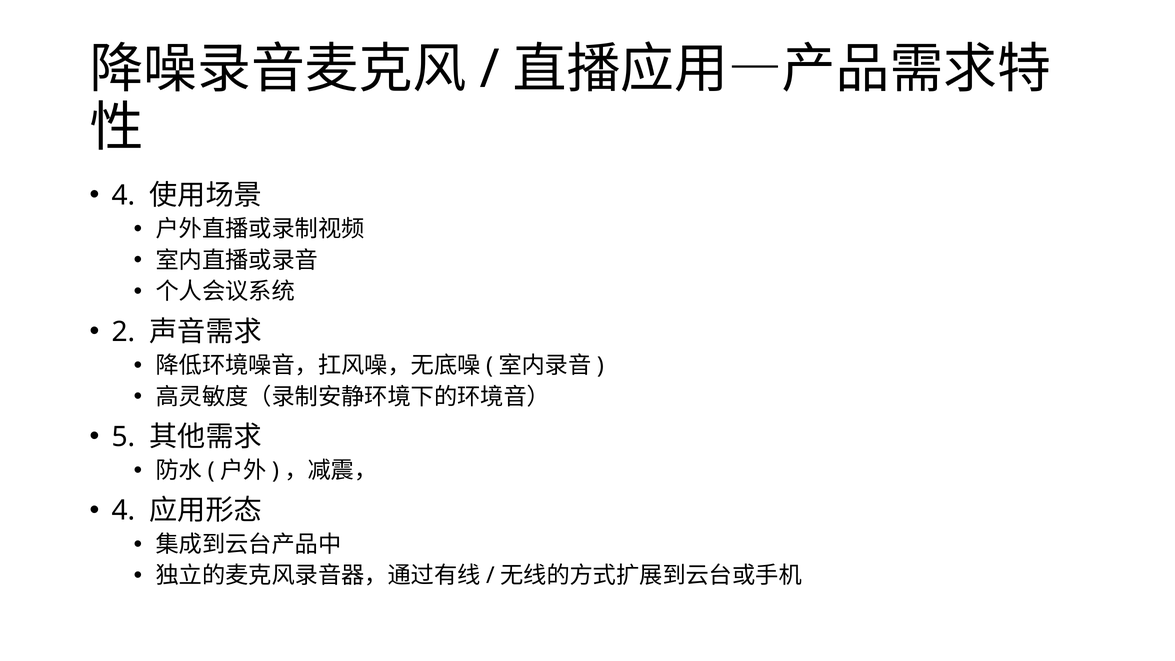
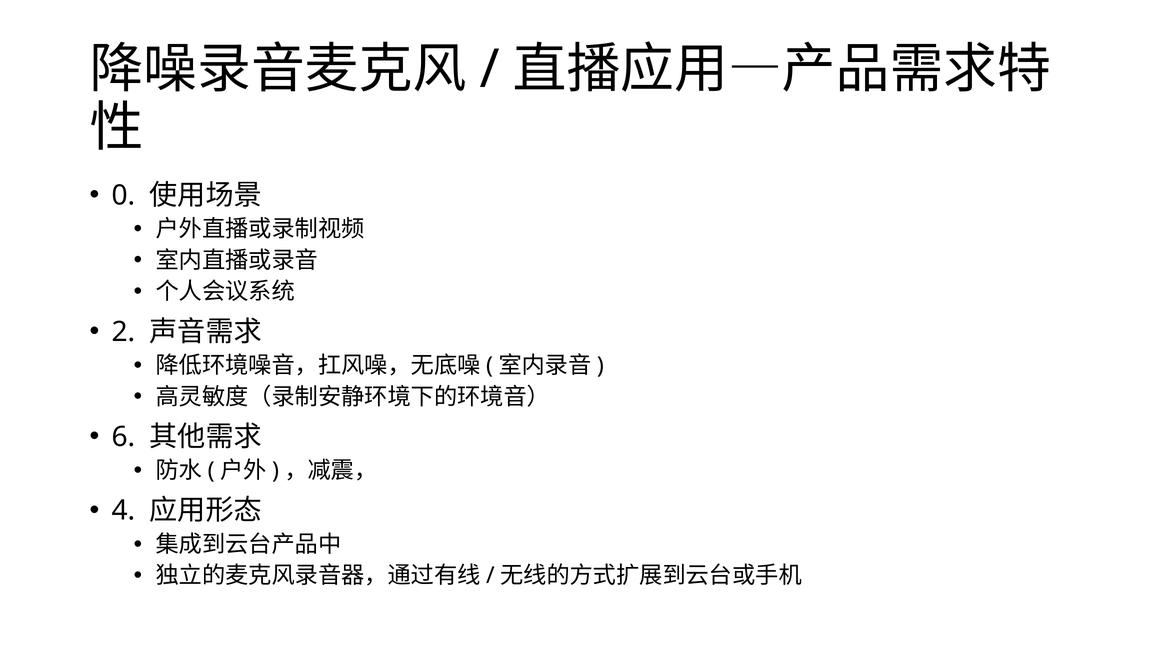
4: 4 -> 0 (123, 195)
5: 5 -> 6 (123, 437)
